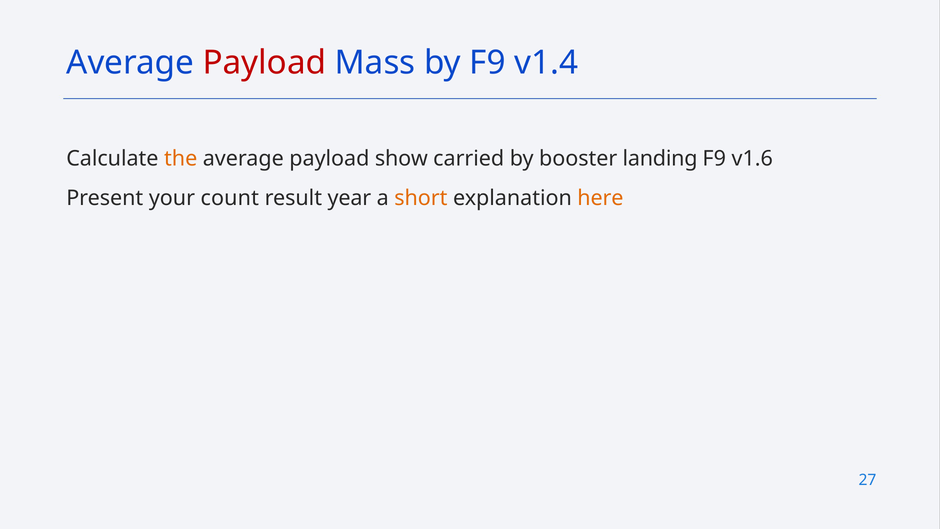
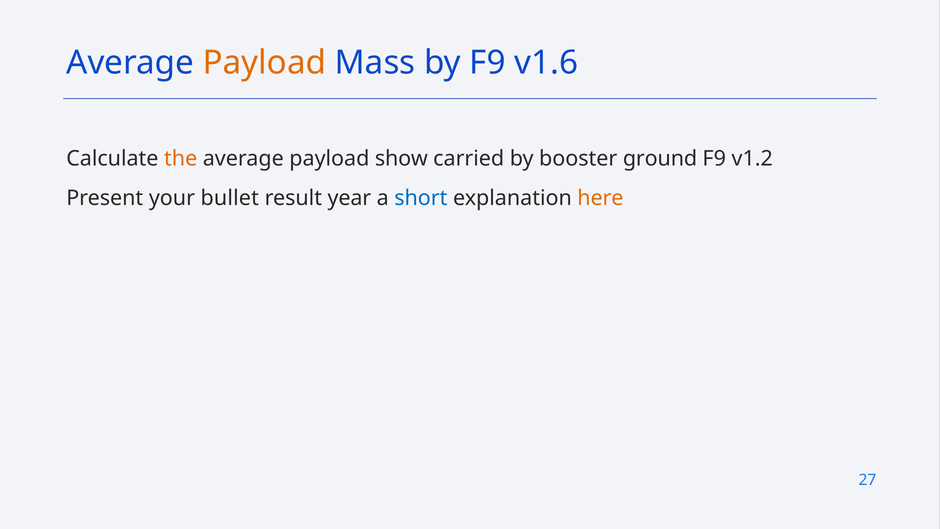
Payload colour: red -> orange (264, 63)
v1.4: v1.4 -> v1.6 (546, 63)
landing: landing -> ground (660, 159)
v1.6: v1.6 -> v1.2 (752, 159)
count: count -> bullet (230, 198)
short colour: orange -> blue (421, 198)
